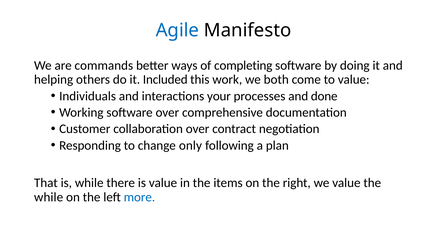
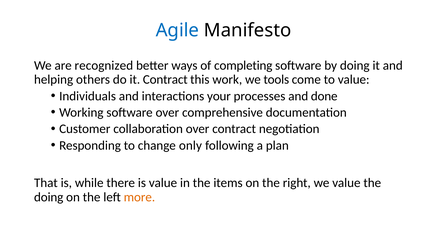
commands: commands -> recognized (104, 65)
it Included: Included -> Contract (165, 79)
both: both -> tools (276, 79)
while: while -> doing (49, 197)
more colour: blue -> orange (139, 197)
